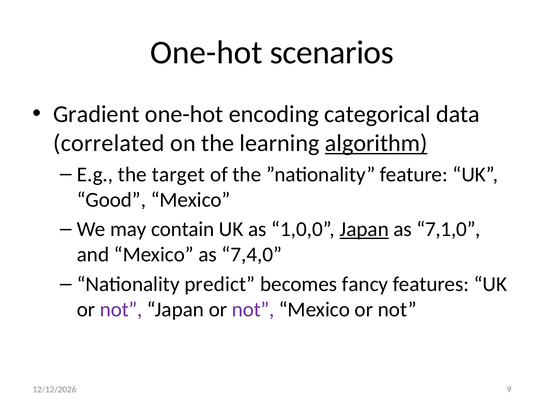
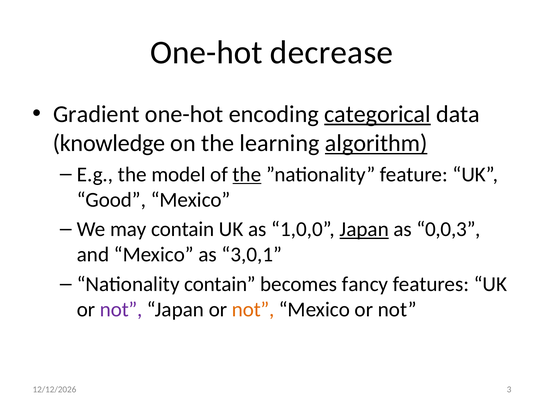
scenarios: scenarios -> decrease (332, 53)
categorical underline: none -> present (377, 114)
correlated: correlated -> knowledge (109, 143)
target: target -> model (178, 174)
the underline: none -> present (247, 174)
7,1,0: 7,1,0 -> 0,0,3 (449, 229)
7,4,0: 7,4,0 -> 3,0,1 (252, 255)
Nationality predict: predict -> contain (220, 284)
not colour: purple -> orange (253, 310)
9: 9 -> 3 (509, 390)
